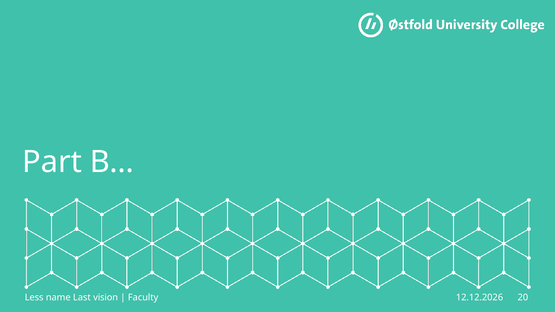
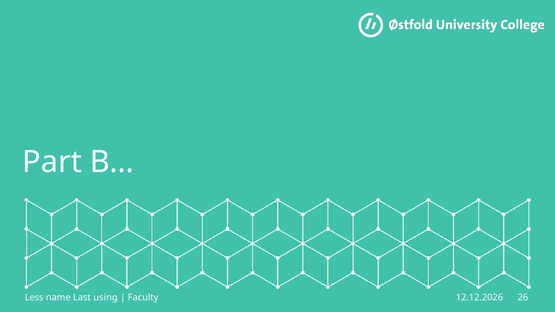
vision: vision -> using (106, 298)
20: 20 -> 26 (523, 298)
